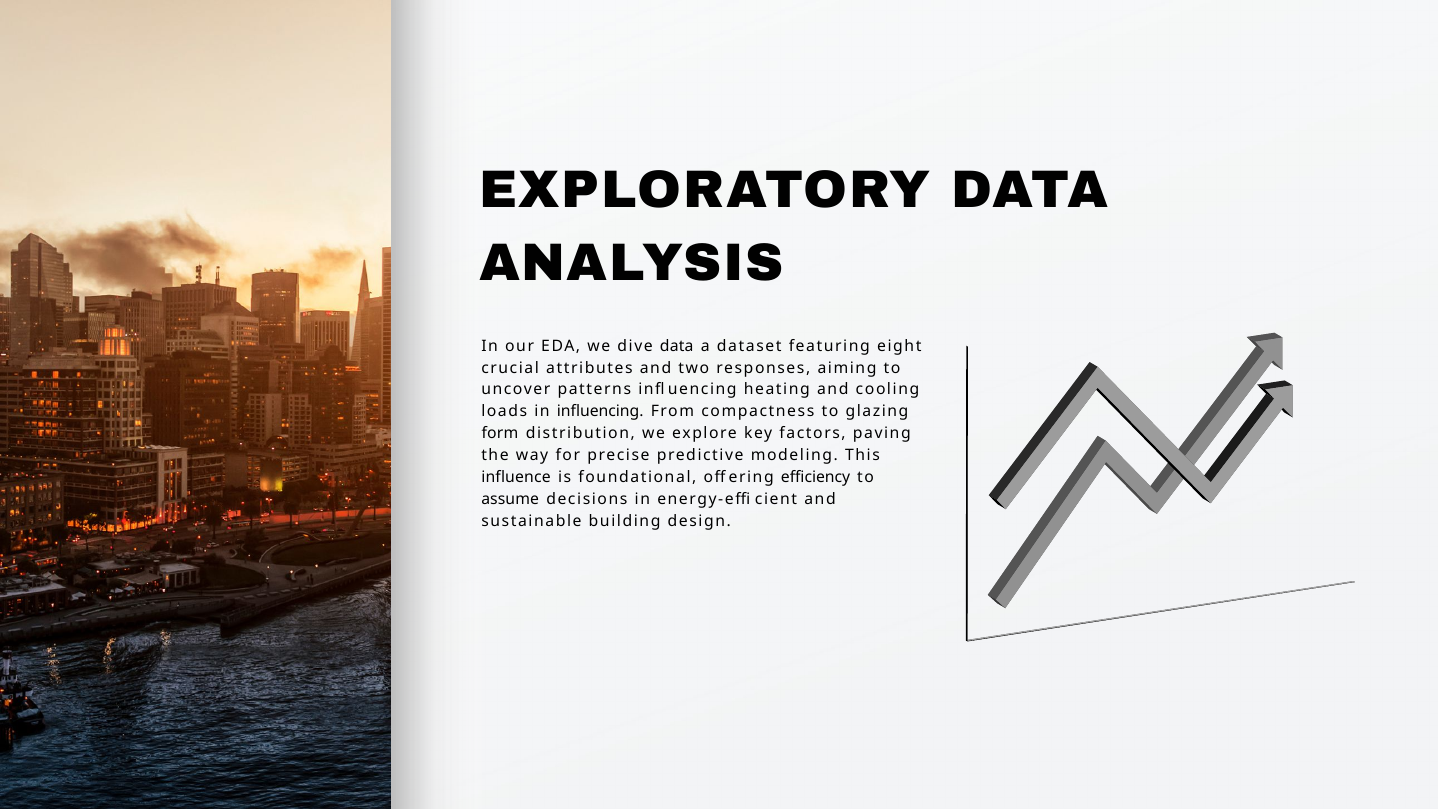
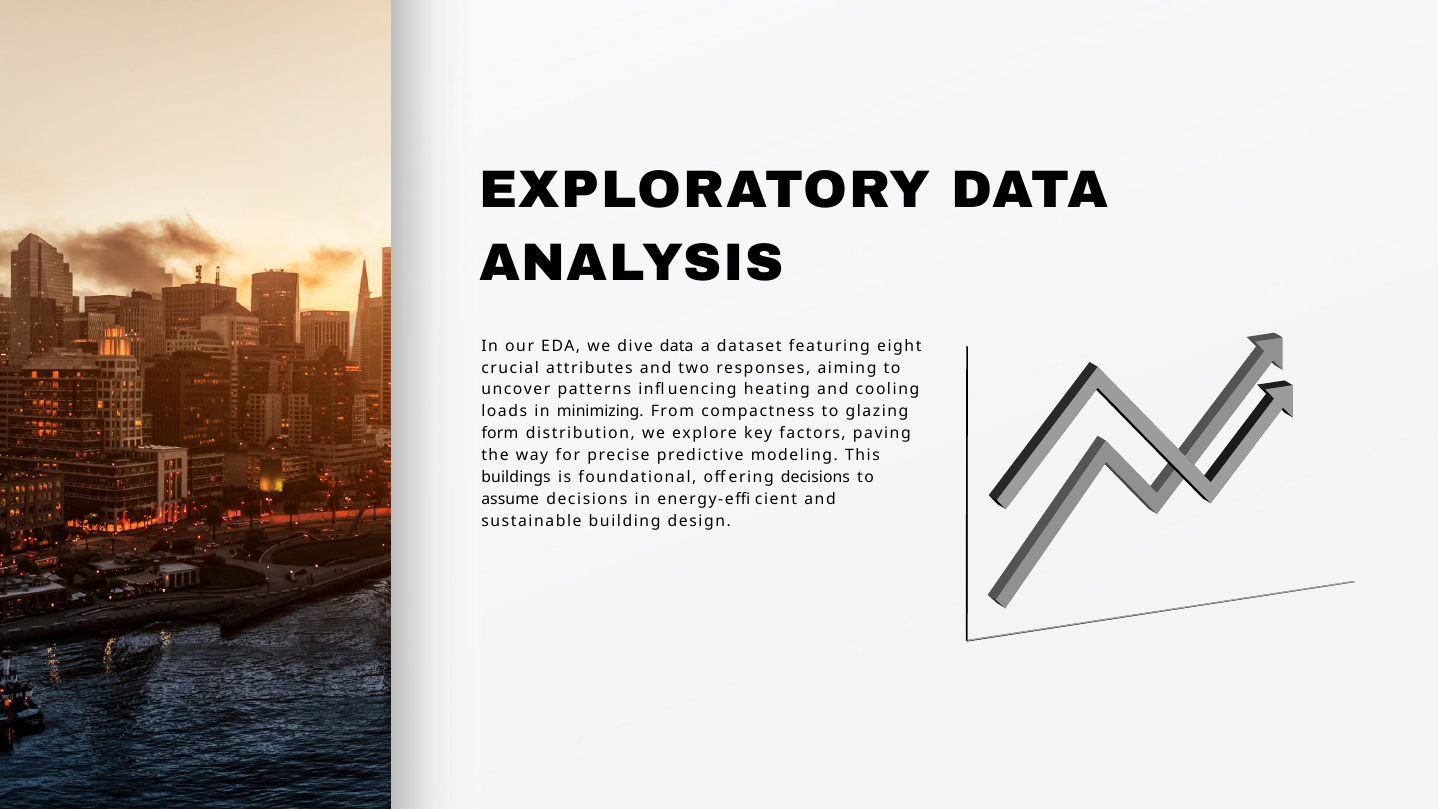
in influencing: influencing -> minimizing (600, 412)
influence: influence -> buildings (516, 477)
offering efficiency: efficiency -> decisions (815, 477)
